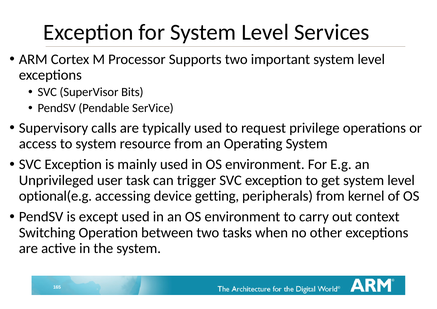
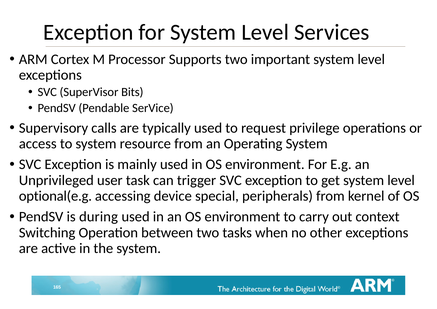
getting: getting -> special (217, 196)
except: except -> during (99, 217)
